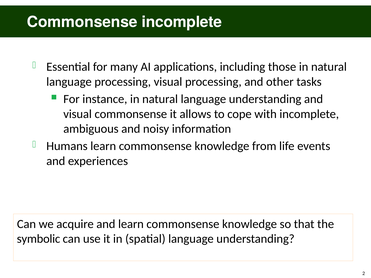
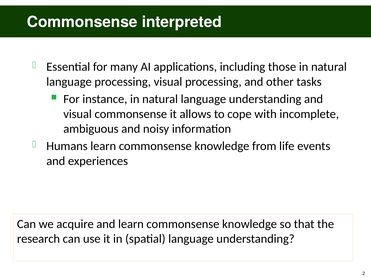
Commonsense incomplete: incomplete -> interpreted (182, 22)
symbolic: symbolic -> research (38, 239)
